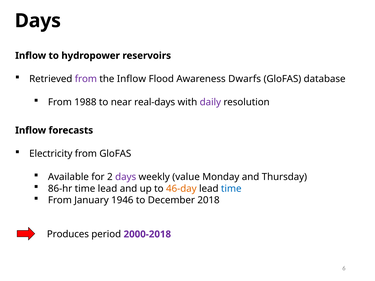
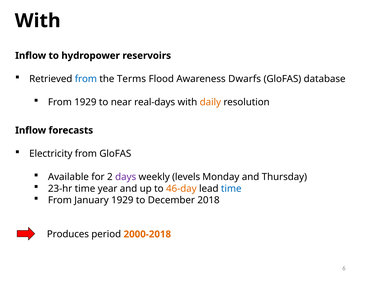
Days: Days -> With (38, 21)
from colour: purple -> blue (86, 79)
the Inflow: Inflow -> Terms (131, 79)
From 1988: 1988 -> 1929 (85, 102)
daily colour: purple -> orange (210, 102)
value: value -> levels (186, 177)
86‐hr: 86‐hr -> 23‐hr (60, 189)
time lead: lead -> year (108, 189)
January 1946: 1946 -> 1929 (122, 200)
2000-2018 colour: purple -> orange (147, 234)
